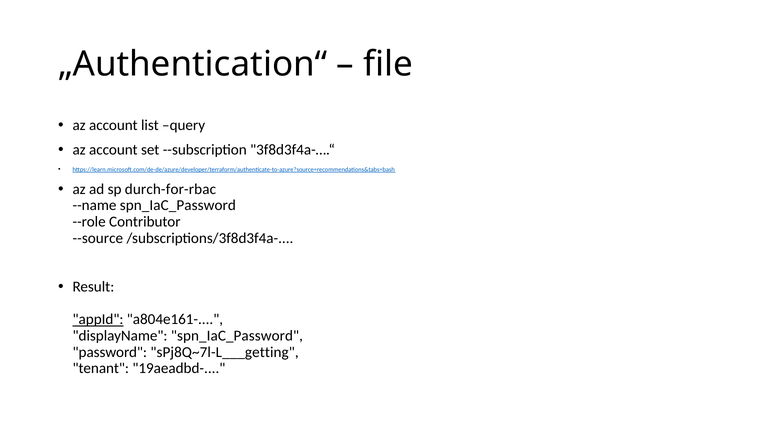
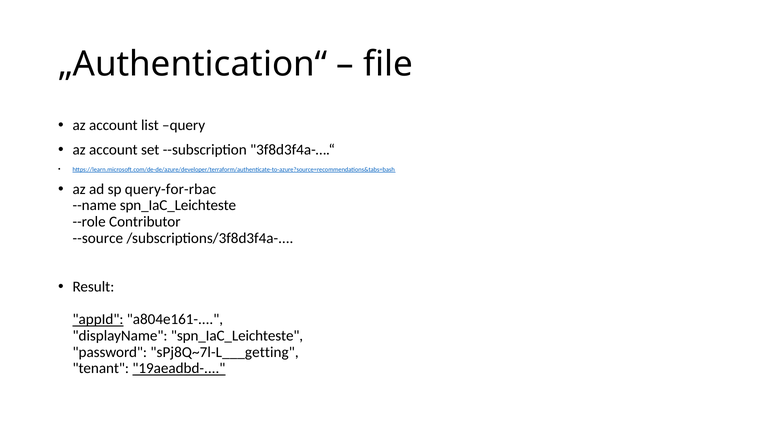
durch-for-rbac: durch-for-rbac -> query-for-rbac (170, 189)
--name spn_IaC_Password: spn_IaC_Password -> spn_IaC_Leichteste (178, 205)
displayName spn_IaC_Password: spn_IaC_Password -> spn_IaC_Leichteste (237, 335)
19aeadbd- underline: none -> present (179, 368)
